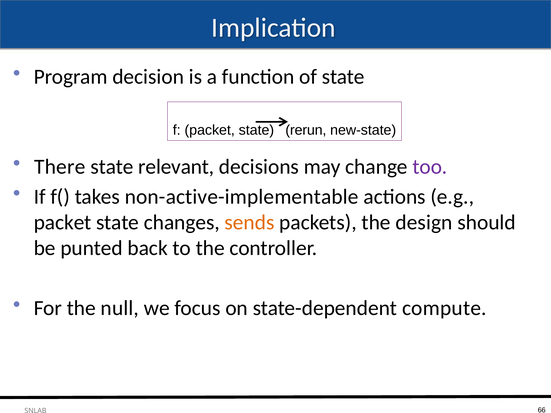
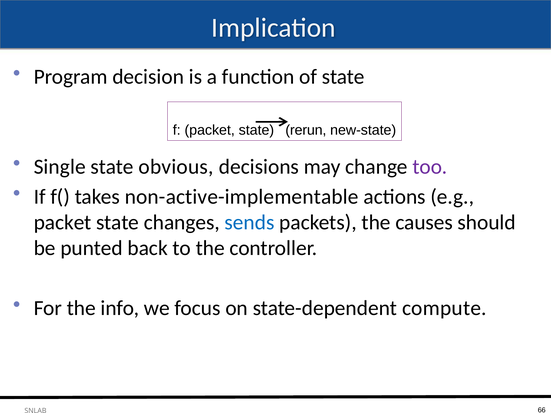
There: There -> Single (60, 167)
relevant: relevant -> obvious (176, 167)
sends colour: orange -> blue (250, 223)
design: design -> causes (424, 223)
null: null -> info (120, 308)
